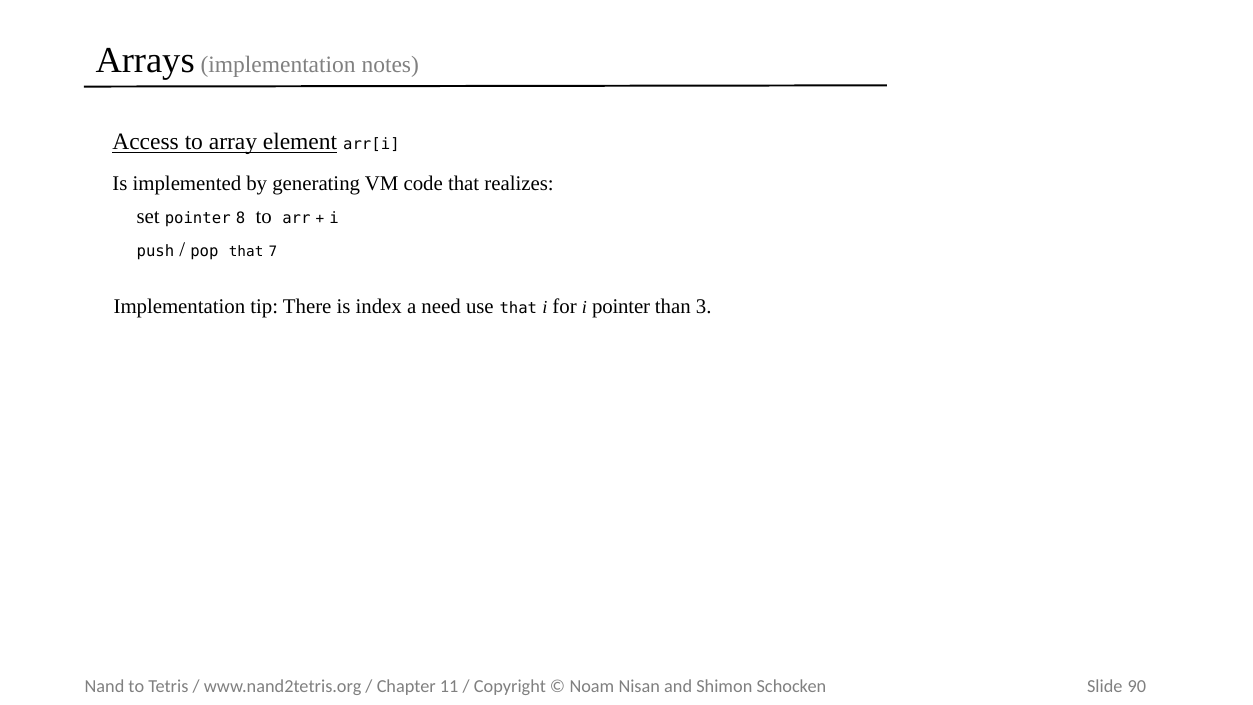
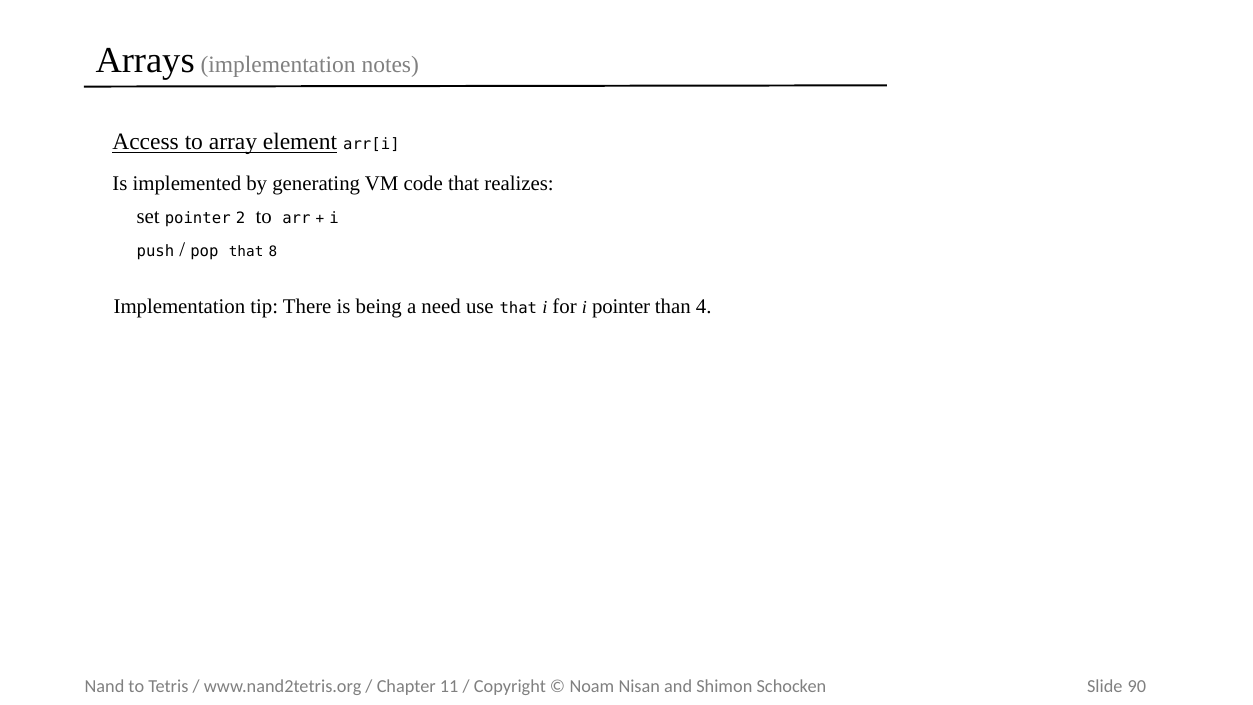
8: 8 -> 2 (241, 218)
7: 7 -> 8 (273, 252)
index: index -> being (379, 306)
3: 3 -> 4 (704, 306)
